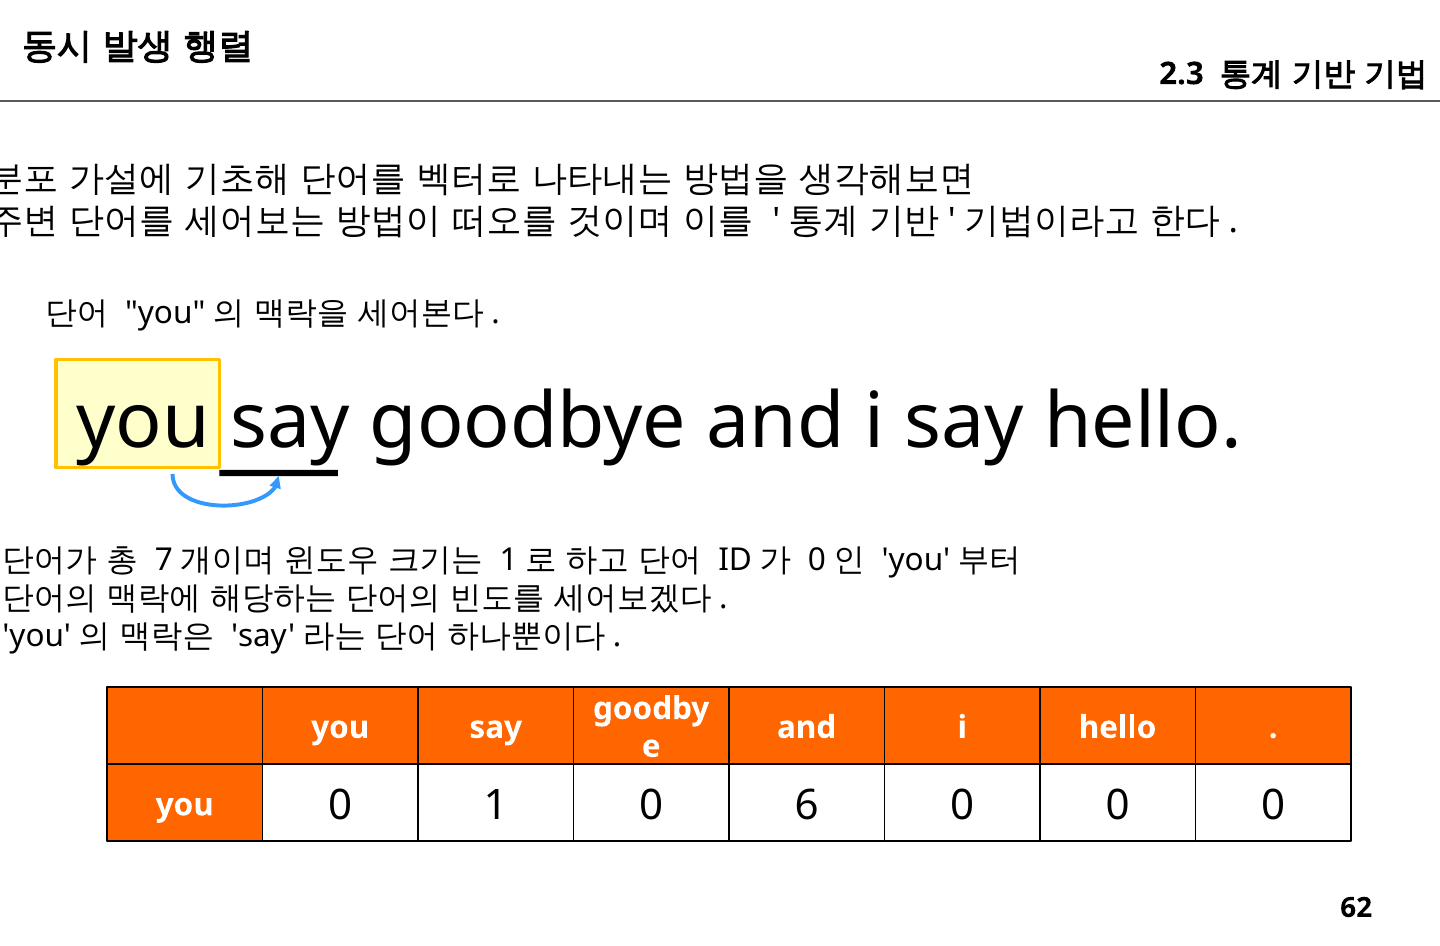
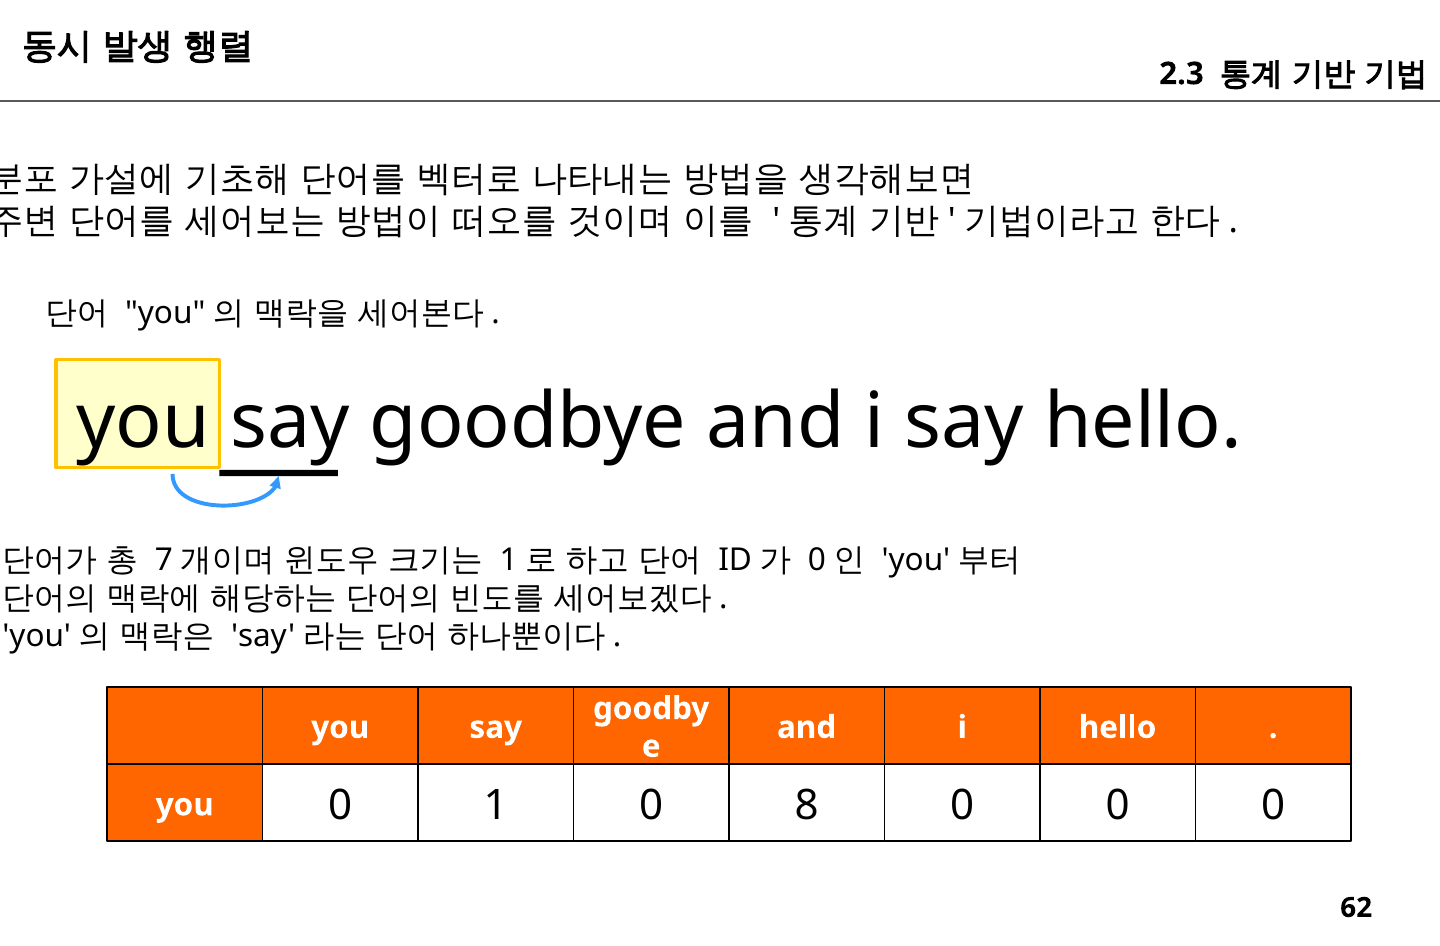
6: 6 -> 8 (807, 806)
